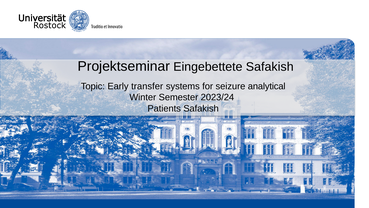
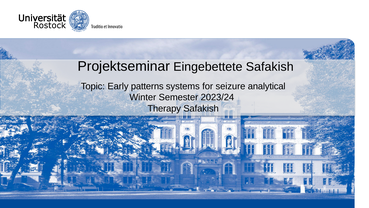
transfer: transfer -> patterns (147, 86)
Patients: Patients -> Therapy (164, 108)
